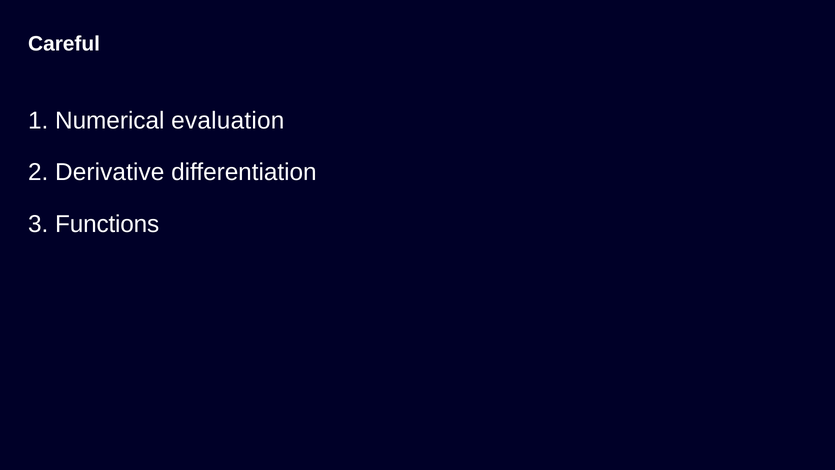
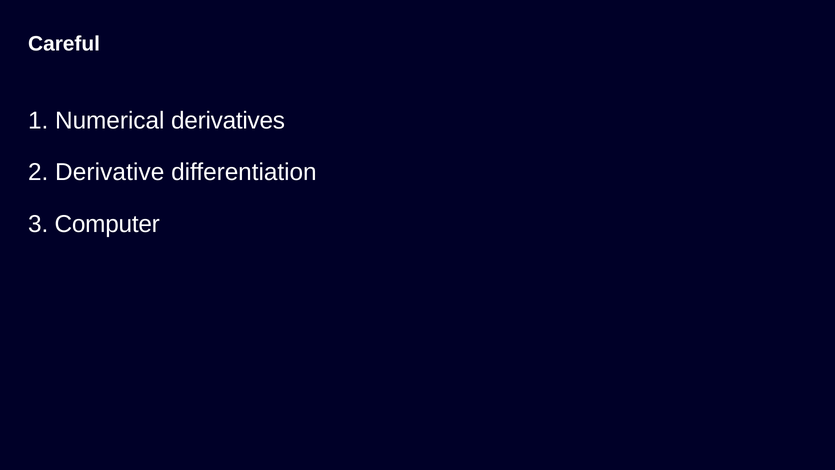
evaluation: evaluation -> derivatives (228, 120)
Functions: Functions -> Computer (107, 224)
